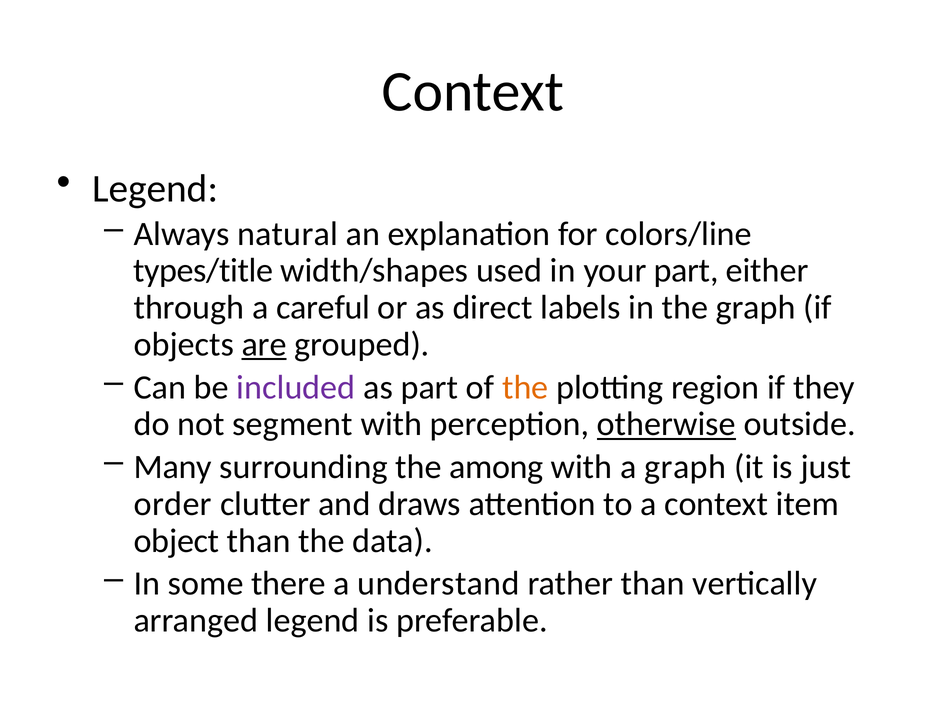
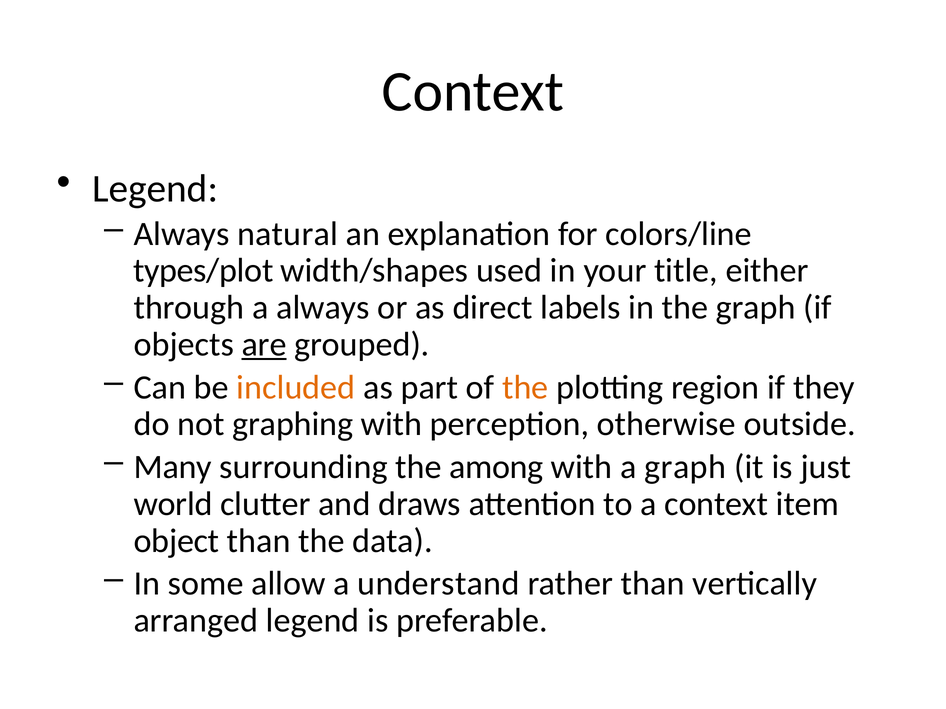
types/title: types/title -> types/plot (203, 271)
your part: part -> title (686, 271)
a careful: careful -> always (323, 308)
included colour: purple -> orange (296, 388)
segment: segment -> graphing (293, 424)
otherwise underline: present -> none (666, 424)
order: order -> world (173, 504)
there: there -> allow (288, 584)
